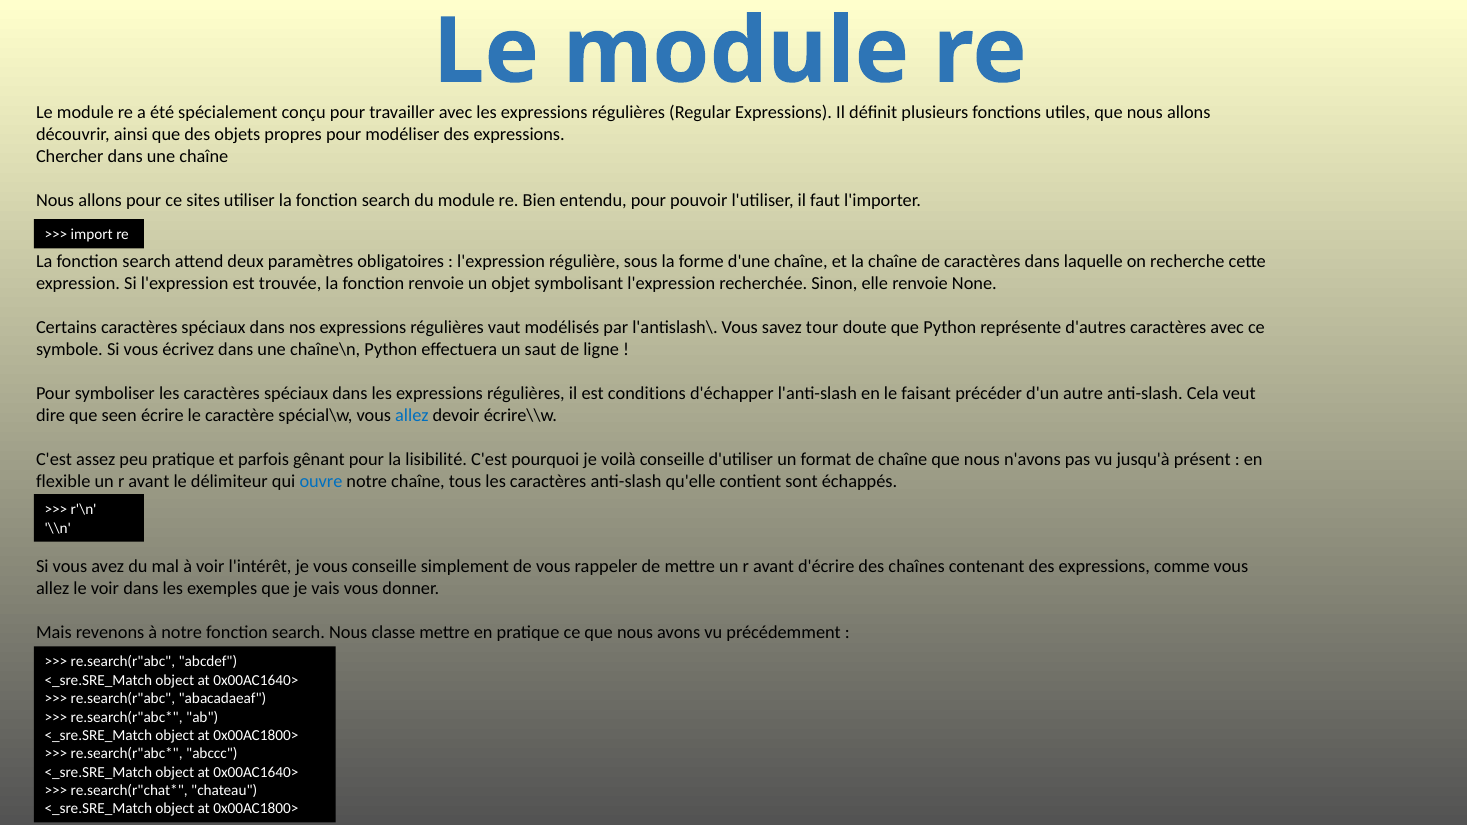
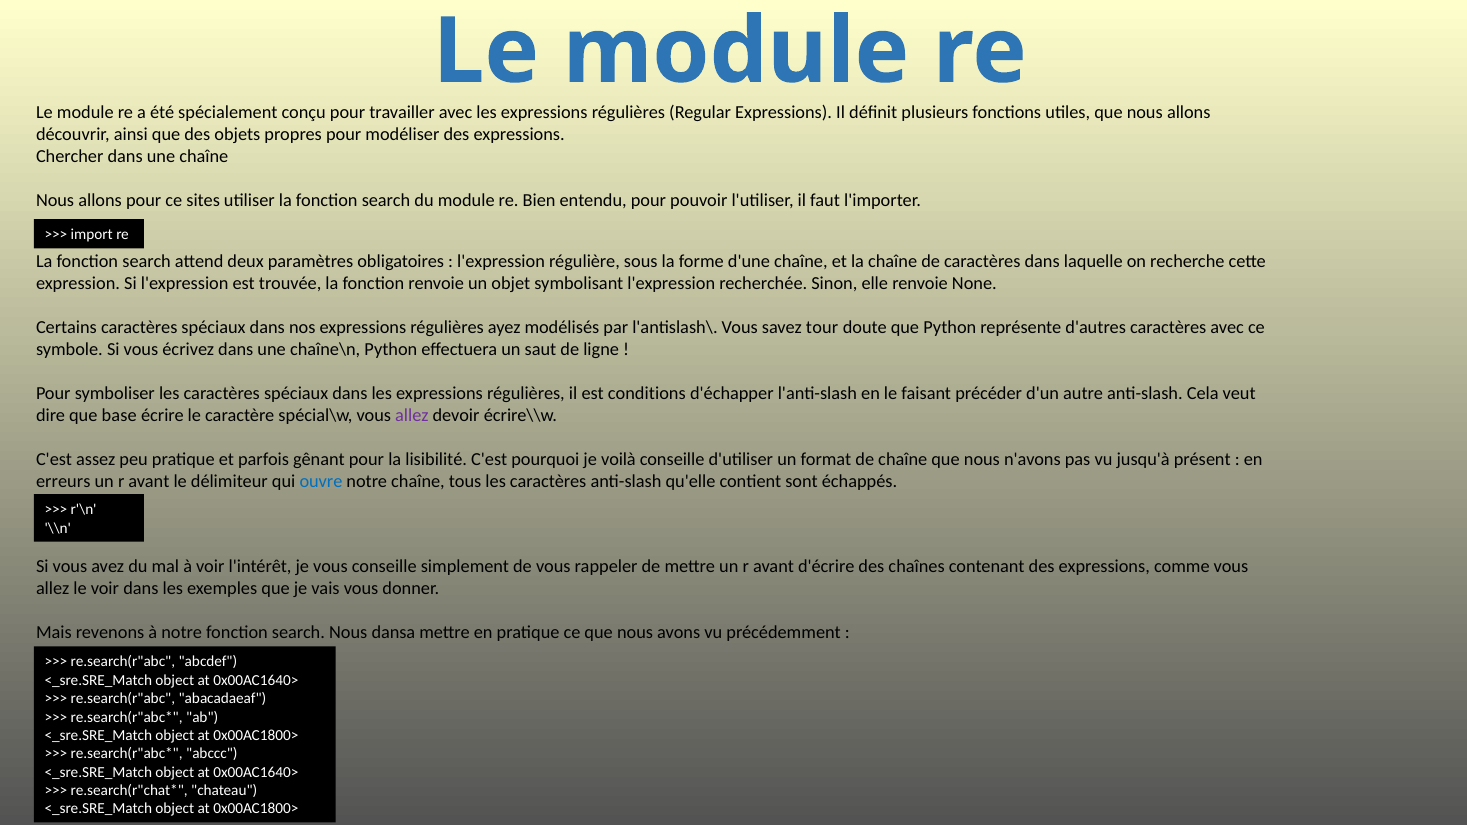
vaut: vaut -> ayez (504, 328)
seen: seen -> base (119, 416)
allez colour: blue -> purple (412, 416)
flexible: flexible -> erreurs (63, 482)
classe: classe -> dansa (393, 633)
